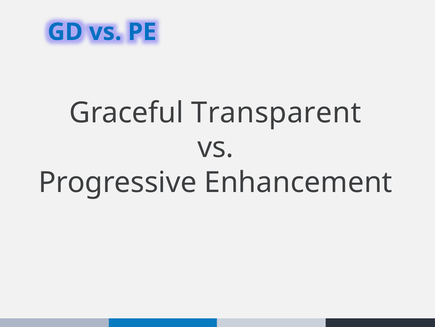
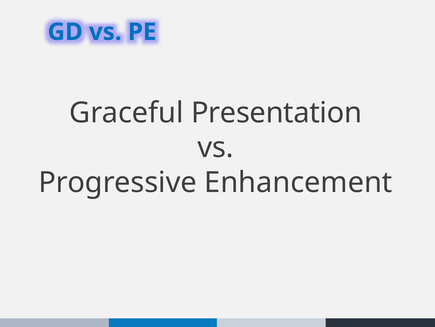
Transparent: Transparent -> Presentation (277, 112)
